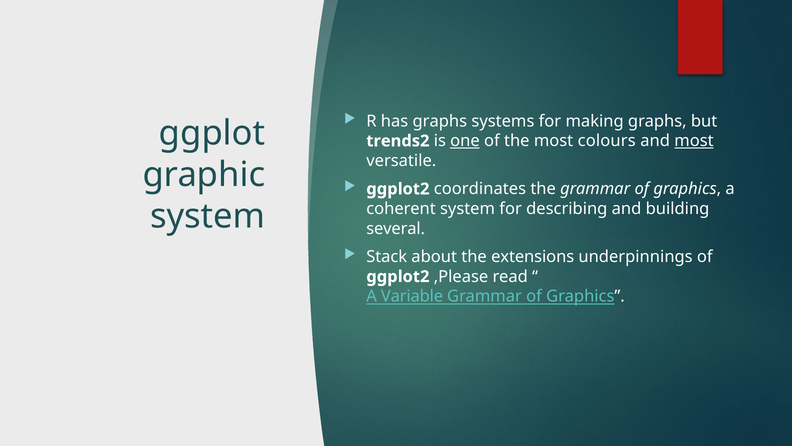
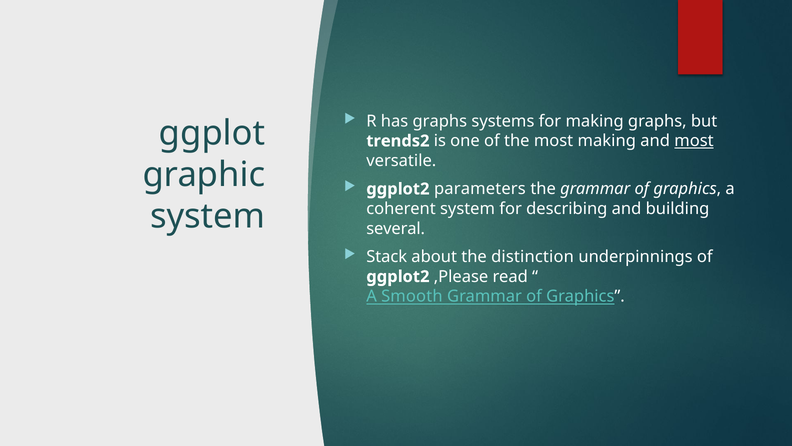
one underline: present -> none (465, 141)
most colours: colours -> making (607, 141)
coordinates: coordinates -> parameters (480, 189)
extensions: extensions -> distinction (533, 256)
Variable: Variable -> Smooth (412, 296)
